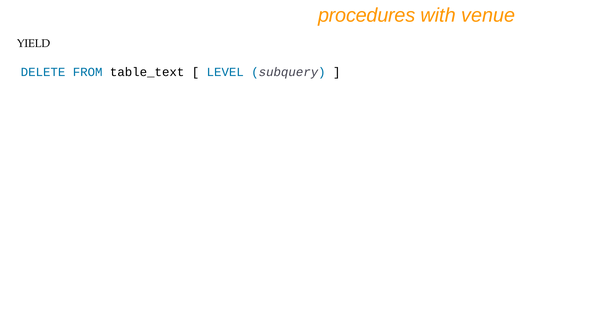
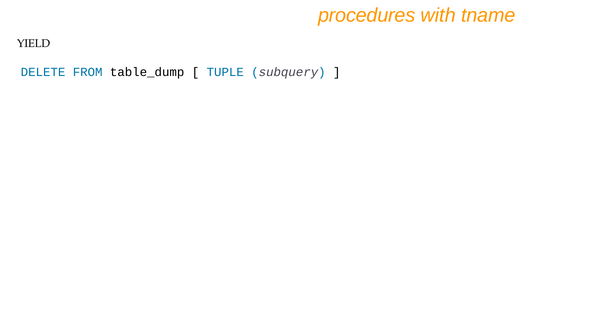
venue: venue -> tname (488, 15)
table_text: table_text -> table_dump (147, 72)
LEVEL: LEVEL -> TUPLE (225, 72)
